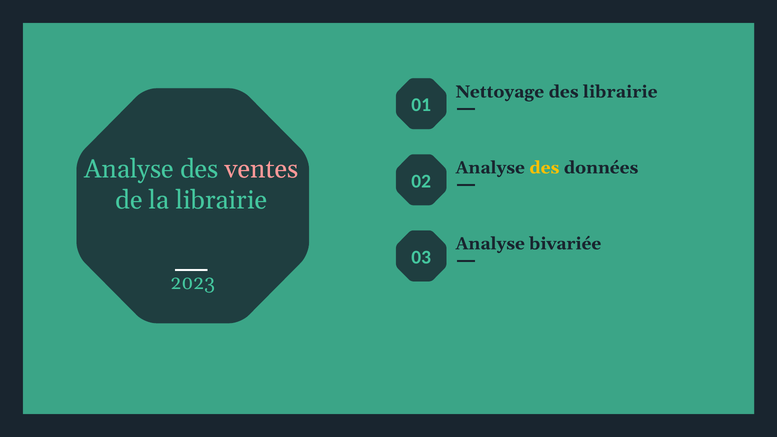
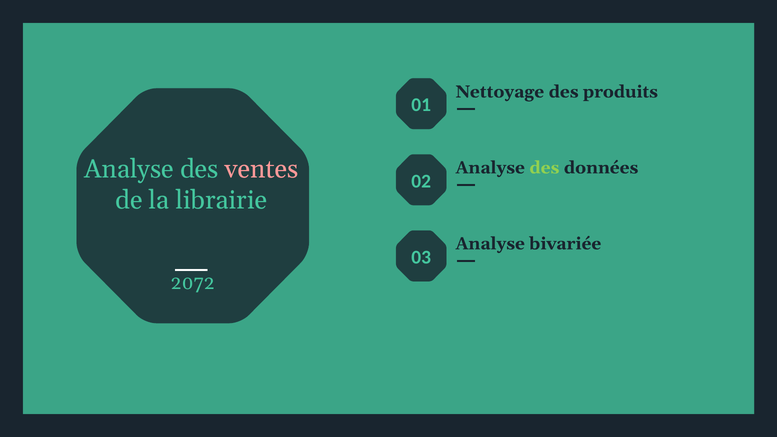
des librairie: librairie -> produits (620, 92)
des colour: yellow -> light green (544, 168)
2023: 2023 -> 2072 (193, 283)
